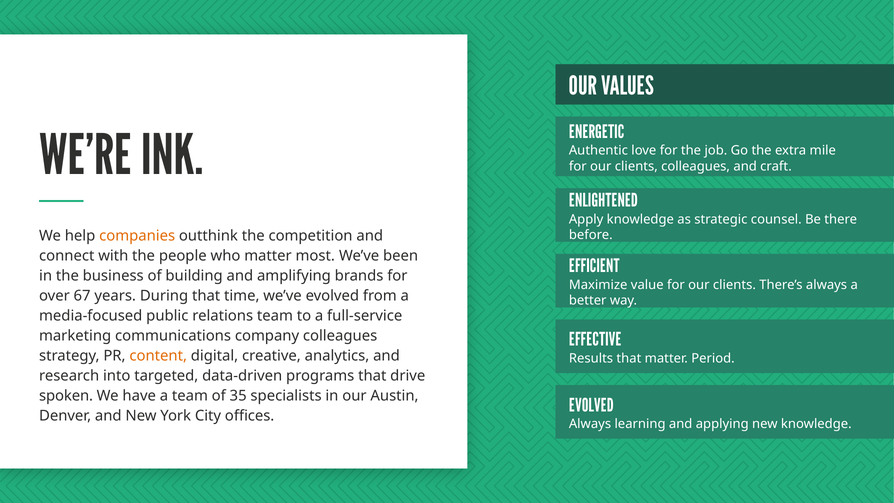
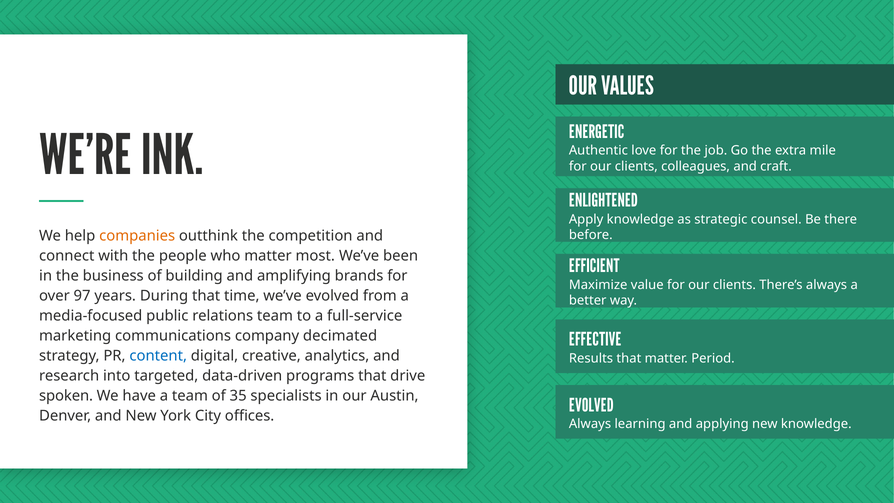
67: 67 -> 97 (82, 296)
company colleagues: colleagues -> decimated (340, 336)
content colour: orange -> blue (158, 356)
